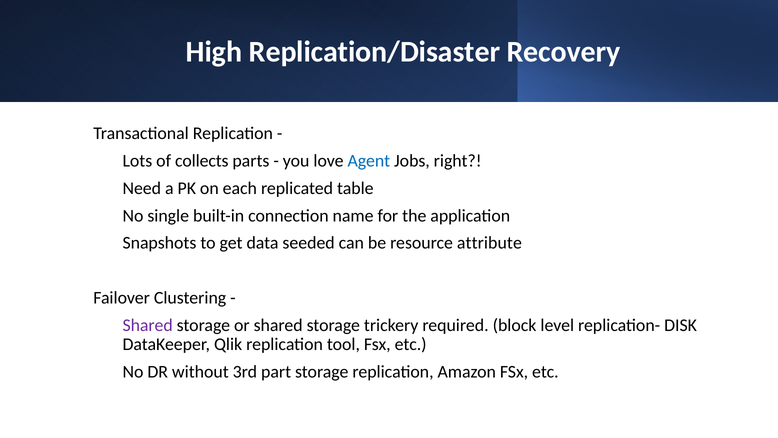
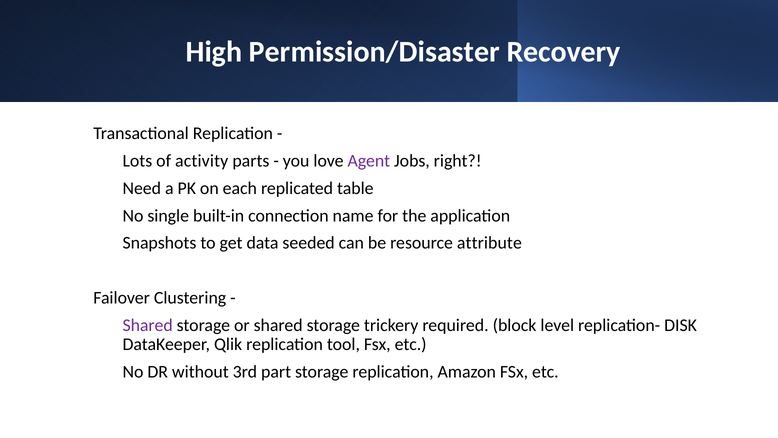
Replication/Disaster: Replication/Disaster -> Permission/Disaster (374, 52)
collects: collects -> activity (202, 161)
Agent colour: blue -> purple (369, 161)
